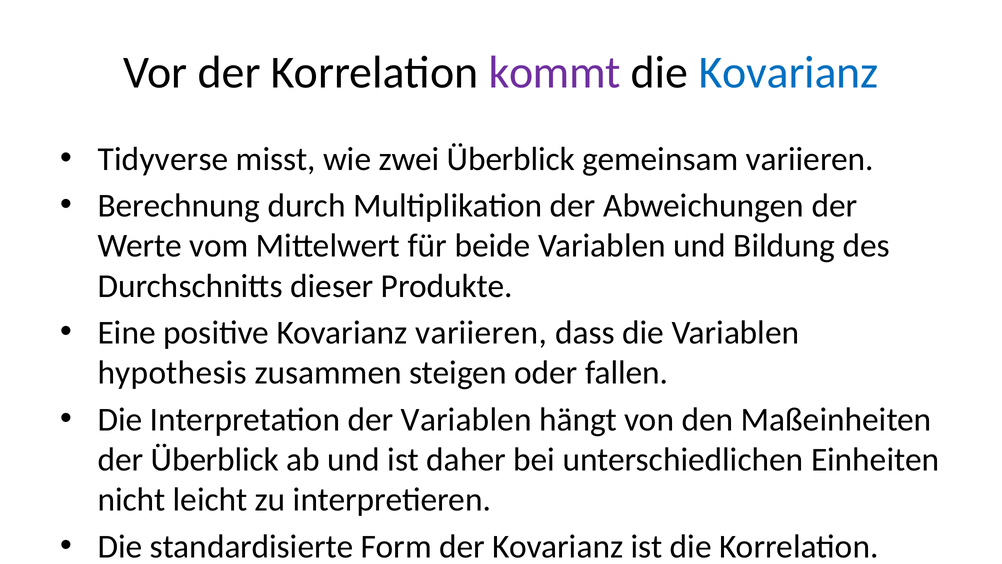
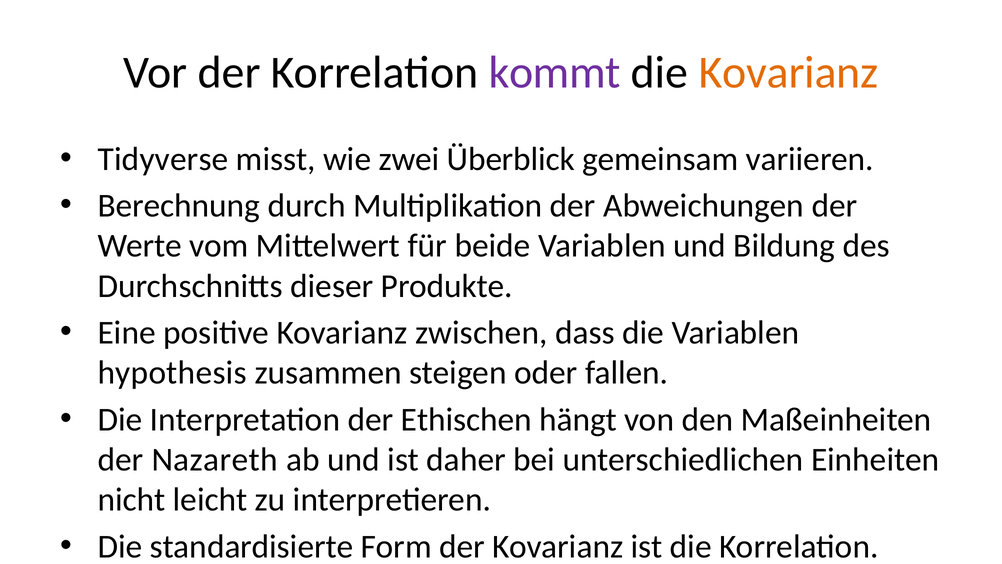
Kovarianz colour: blue -> orange (789, 73)
Kovarianz variieren: variieren -> zwischen (481, 333)
der Variablen: Variablen -> Ethischen (466, 419)
der Überblick: Überblick -> Nazareth (215, 459)
